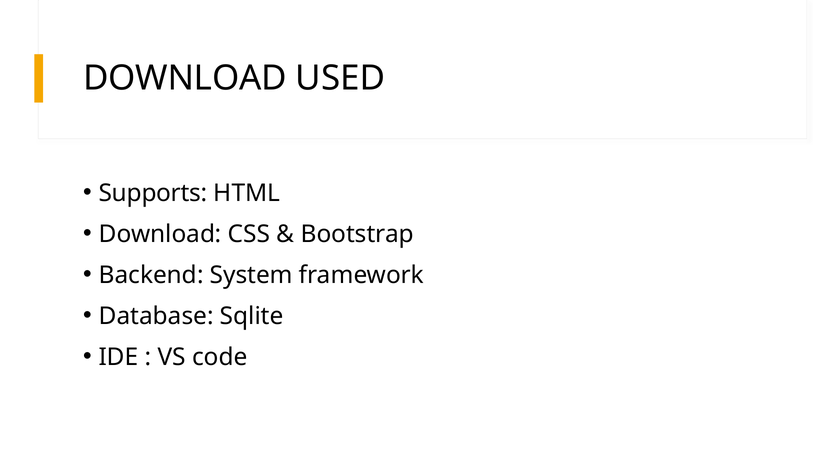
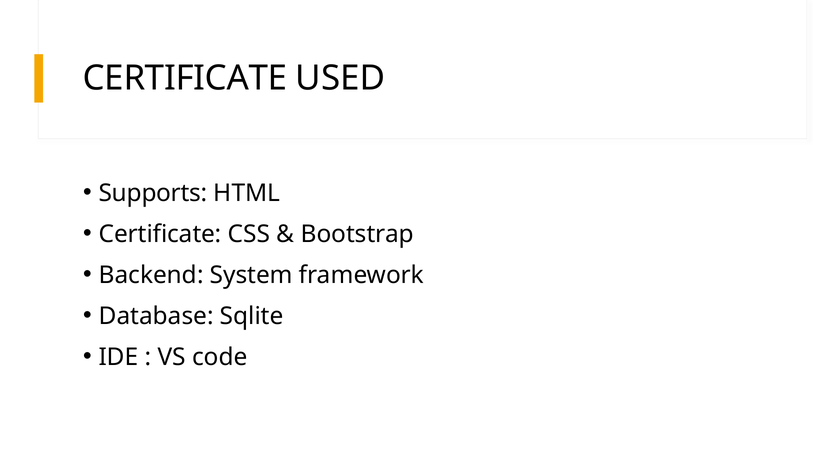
DOWNLOAD: DOWNLOAD -> CERTIFICATE (185, 78)
Download: Download -> Certificate (160, 234)
